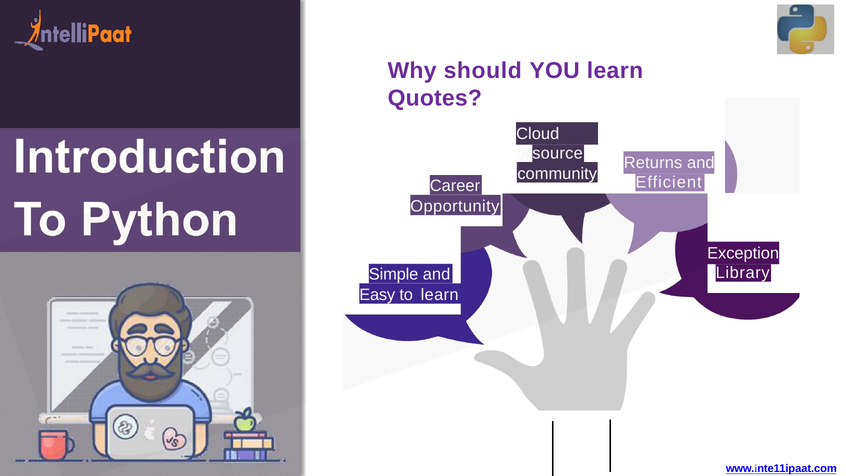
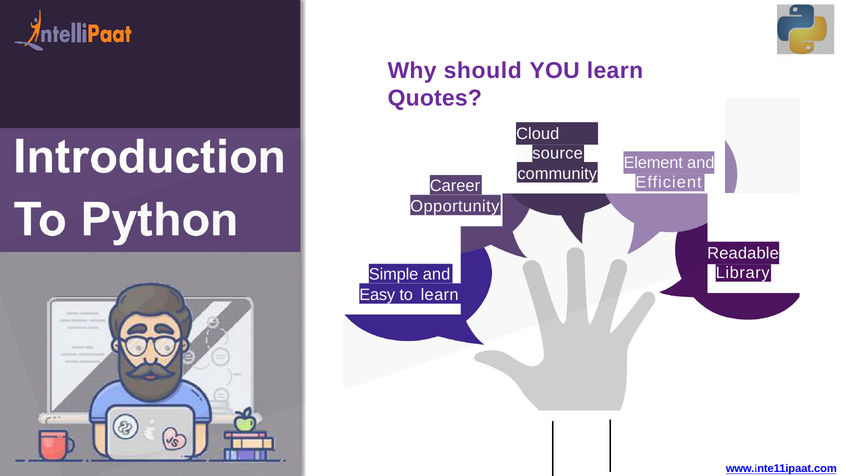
Returns: Returns -> Element (653, 163)
Exception: Exception -> Readable (743, 253)
